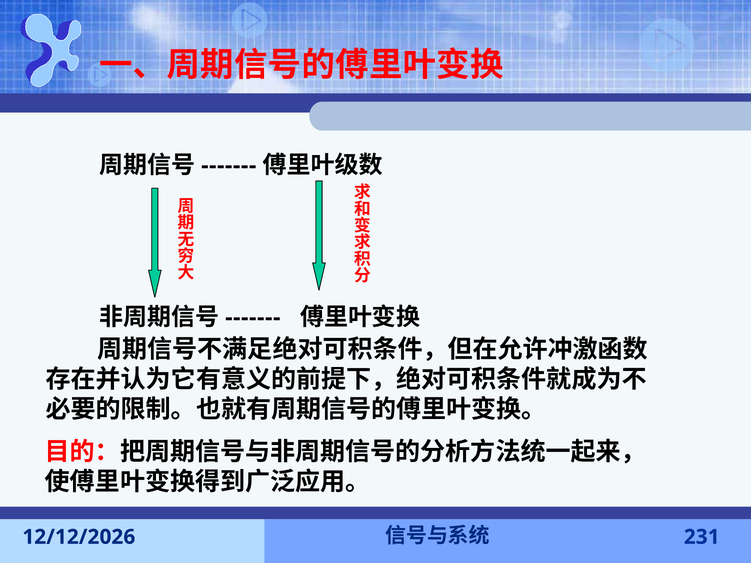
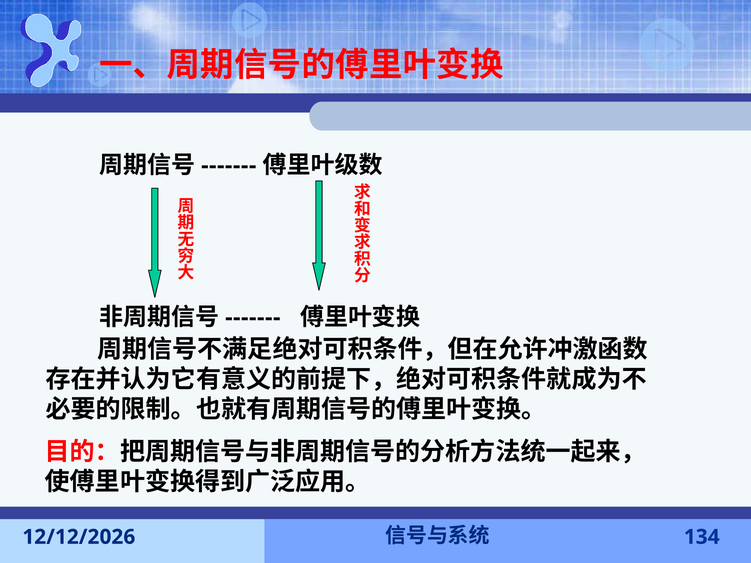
231: 231 -> 134 (702, 537)
